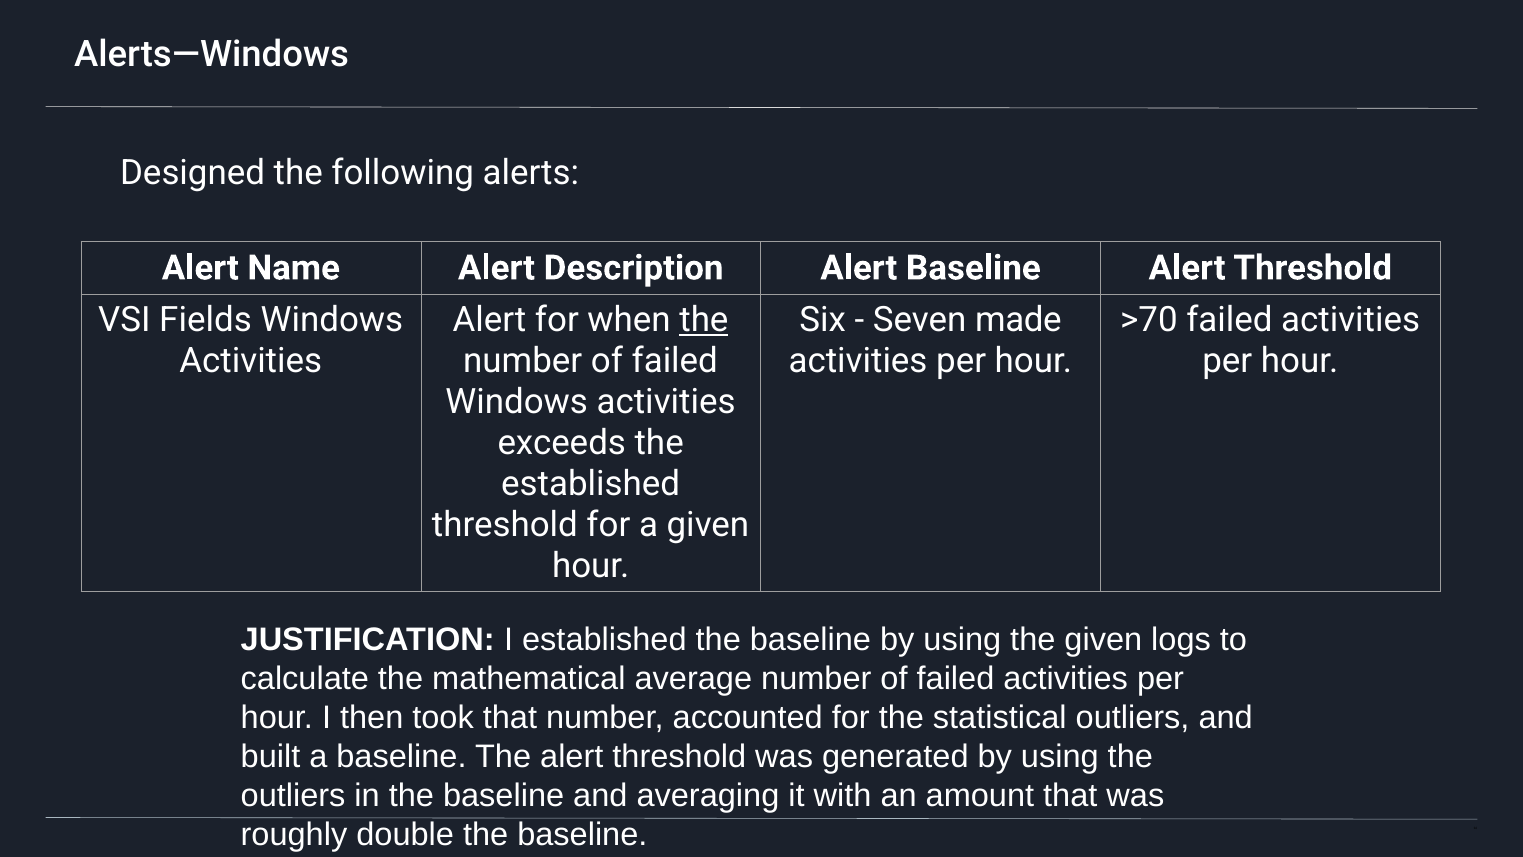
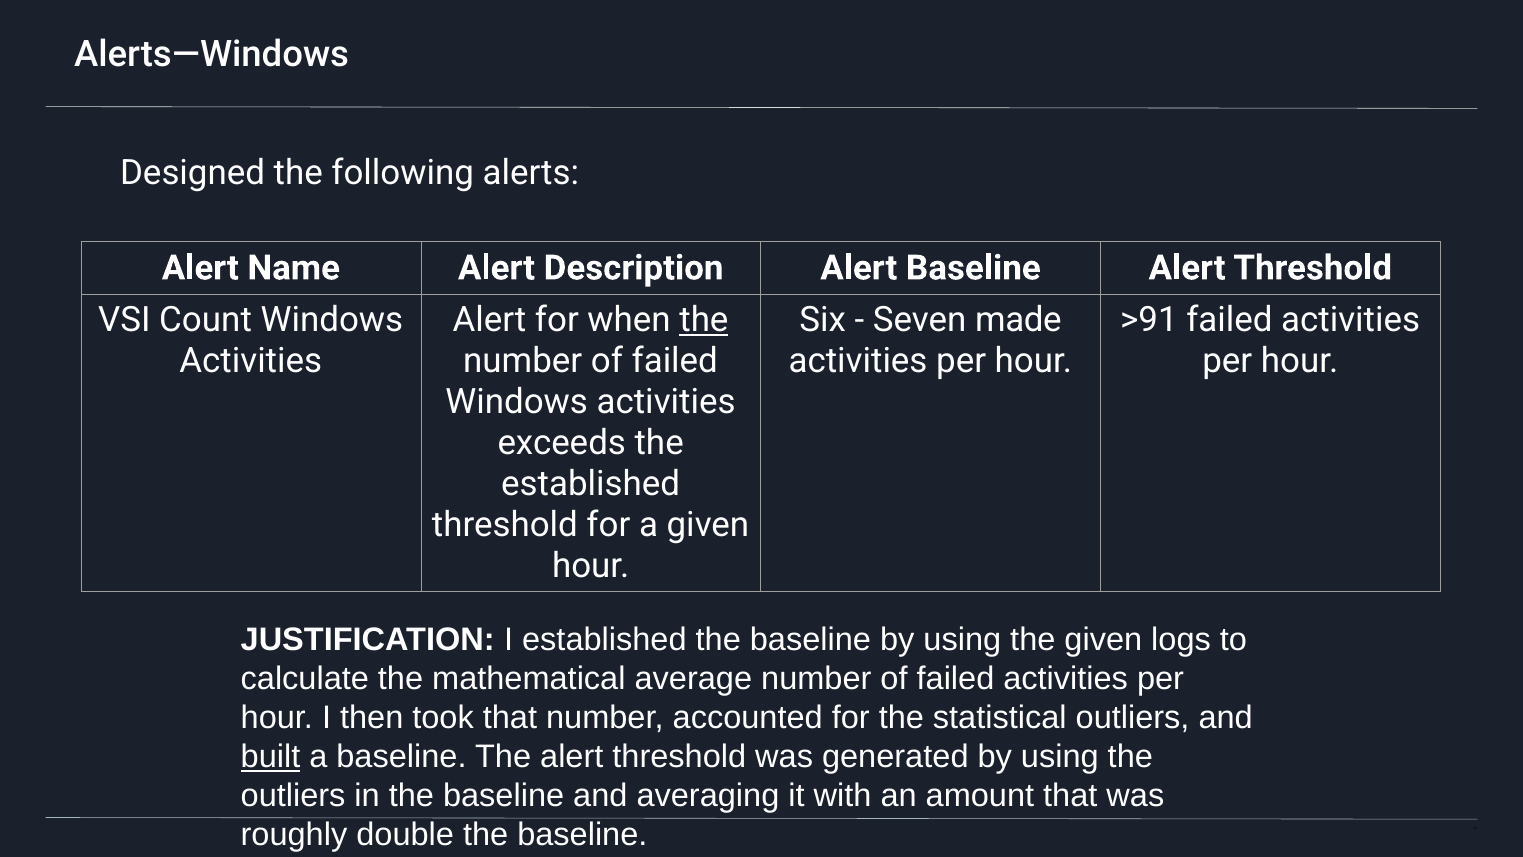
Fields: Fields -> Count (206, 320)
>70: >70 -> >91 (1149, 320)
built underline: none -> present (270, 757)
